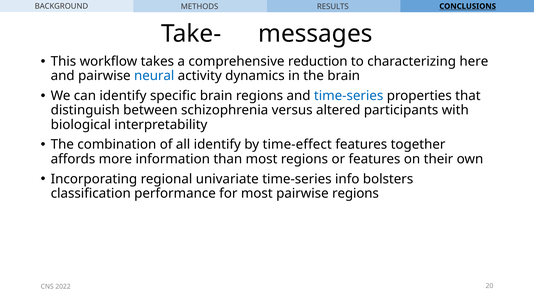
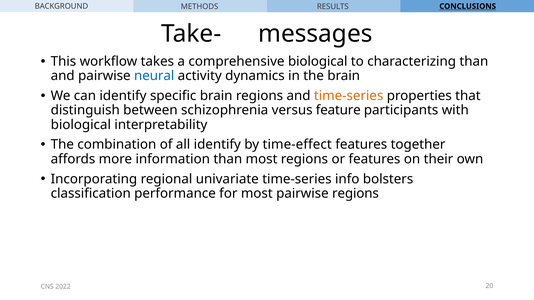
comprehensive reduction: reduction -> biological (318, 62)
characterizing here: here -> than (474, 62)
time-series colour: blue -> orange (349, 96)
altered: altered -> feature (338, 110)
